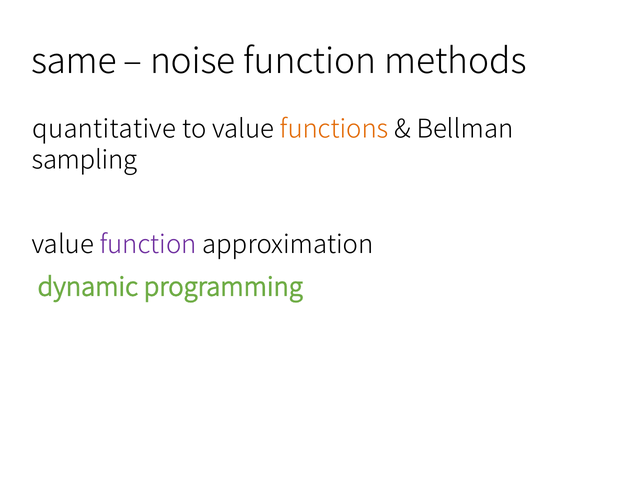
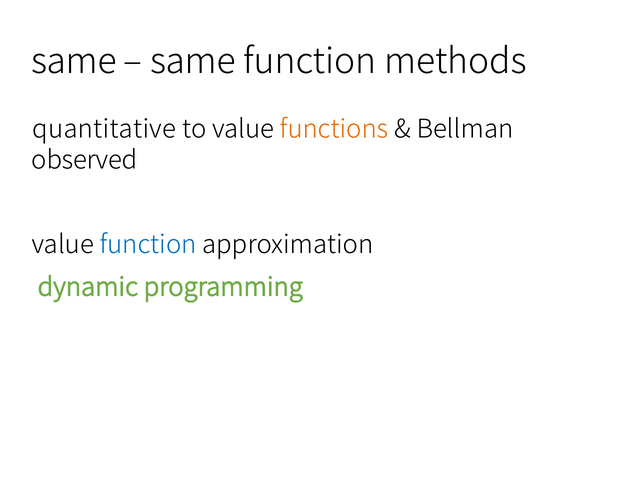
noise: noise -> same (193, 62)
sampling: sampling -> observed (84, 160)
function colour: purple -> blue (148, 245)
